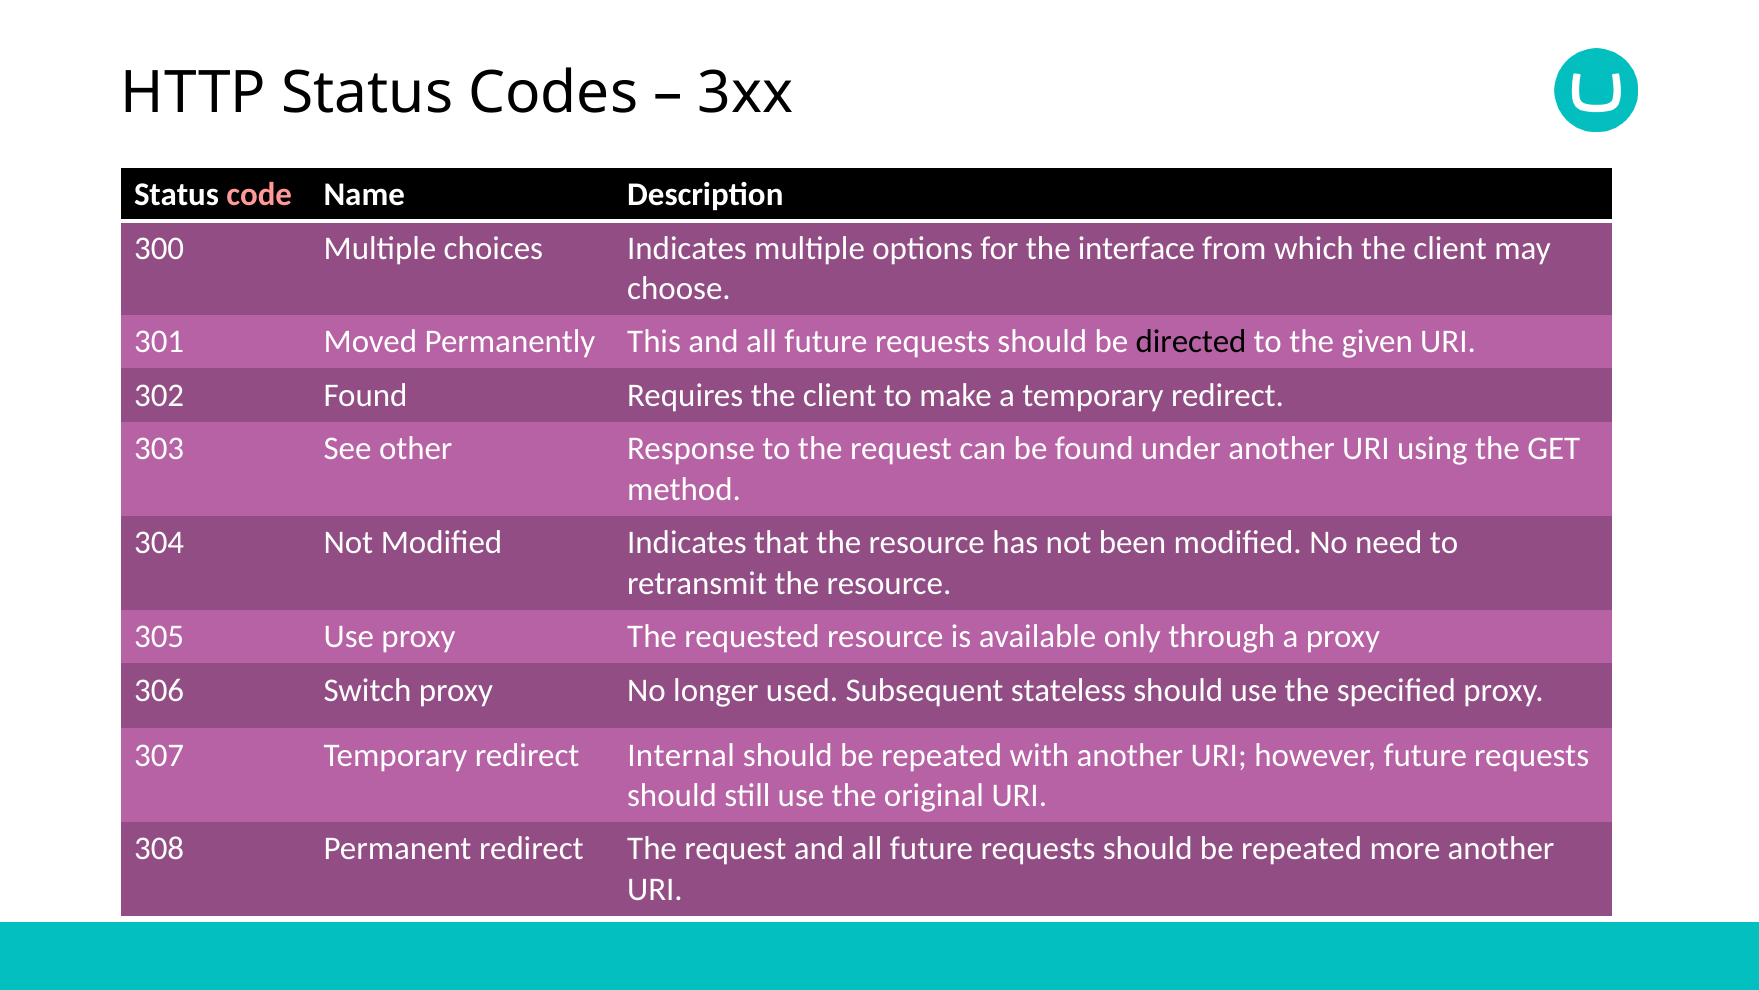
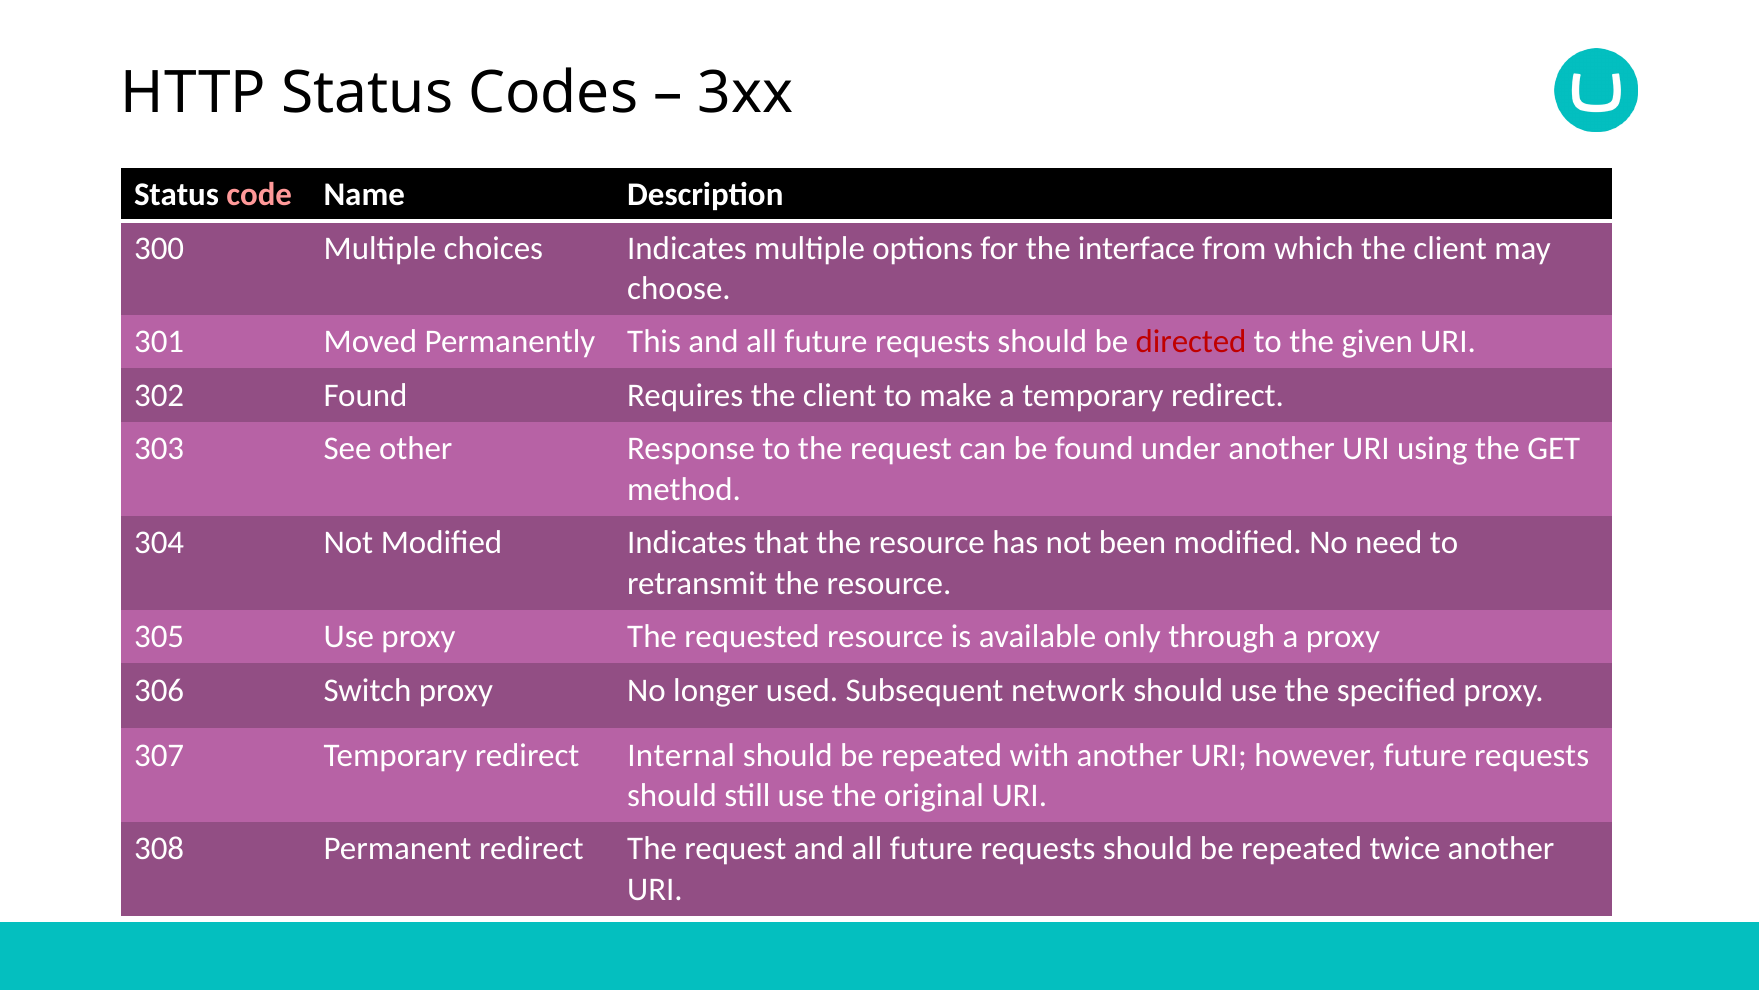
directed colour: black -> red (1191, 342)
stateless: stateless -> network (1068, 690)
more: more -> twice (1405, 849)
